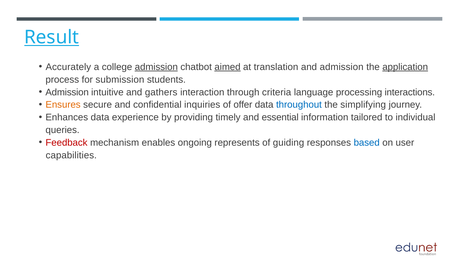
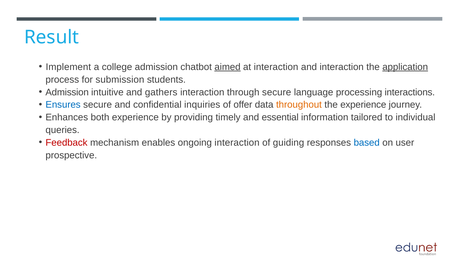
Result underline: present -> none (52, 37)
Accurately: Accurately -> Implement (68, 67)
admission underline: present -> none (156, 67)
at translation: translation -> interaction (276, 67)
and admission: admission -> interaction (342, 67)
through criteria: criteria -> secure (277, 92)
Ensures colour: orange -> blue (63, 105)
throughout colour: blue -> orange (299, 105)
the simplifying: simplifying -> experience (363, 105)
Enhances data: data -> both (100, 118)
ongoing represents: represents -> interaction (237, 143)
capabilities: capabilities -> prospective (71, 155)
